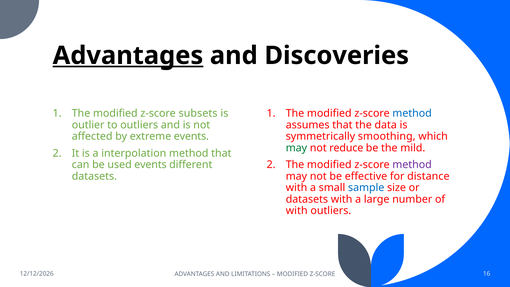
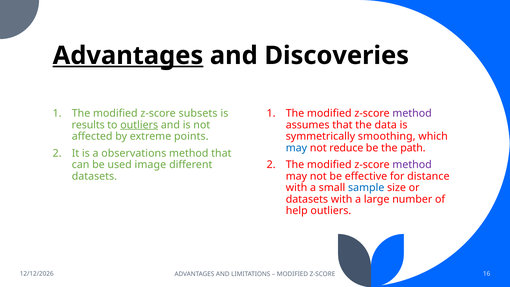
method colour: blue -> purple (412, 113)
outlier: outlier -> results (88, 125)
outliers underline: none -> present (139, 125)
extreme events: events -> points (191, 136)
may colour: green -> blue (296, 148)
mild: mild -> path (413, 148)
interpolation: interpolation -> observations (134, 153)
used events: events -> image (150, 165)
with: with -> help (297, 211)
